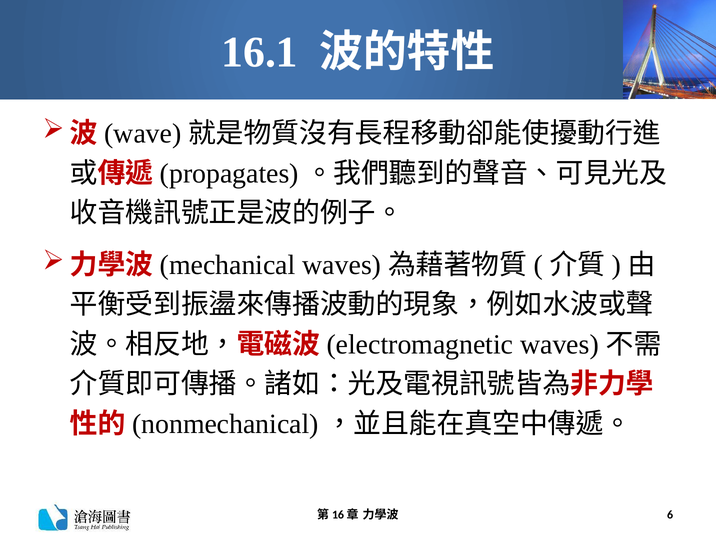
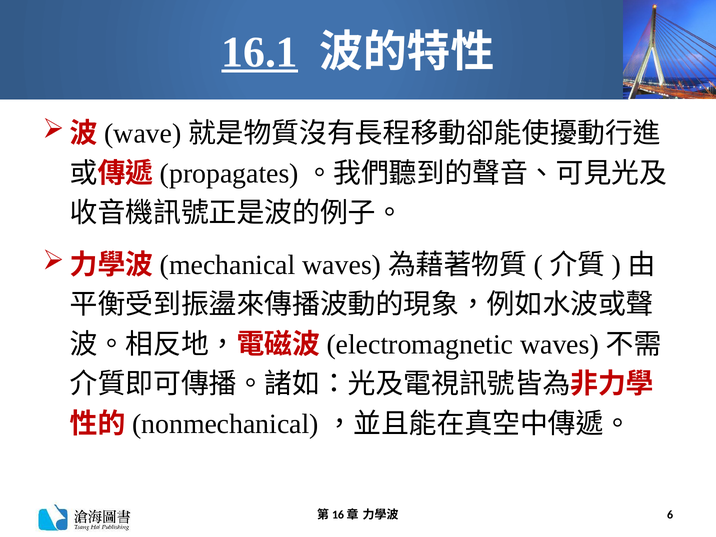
16.1 underline: none -> present (260, 52)
